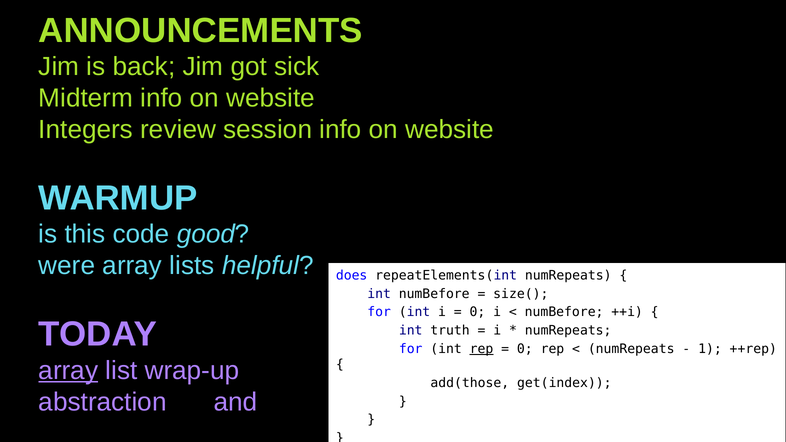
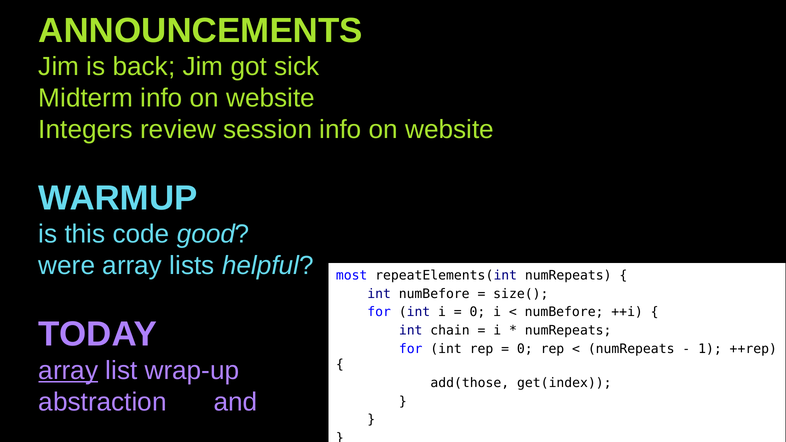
does: does -> most (352, 276)
truth: truth -> chain (450, 331)
rep underline: present -> none (482, 349)
